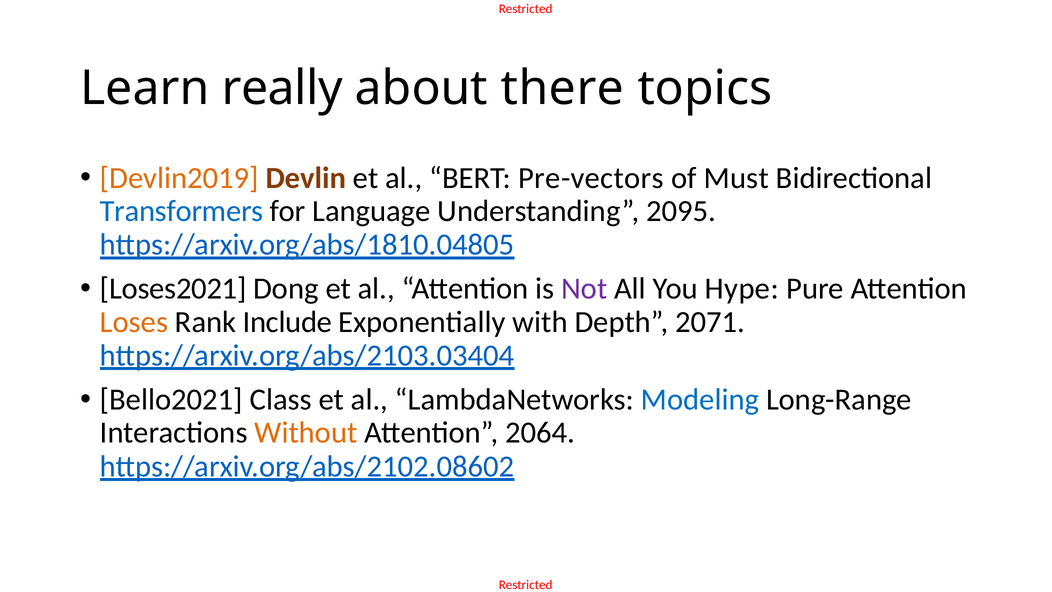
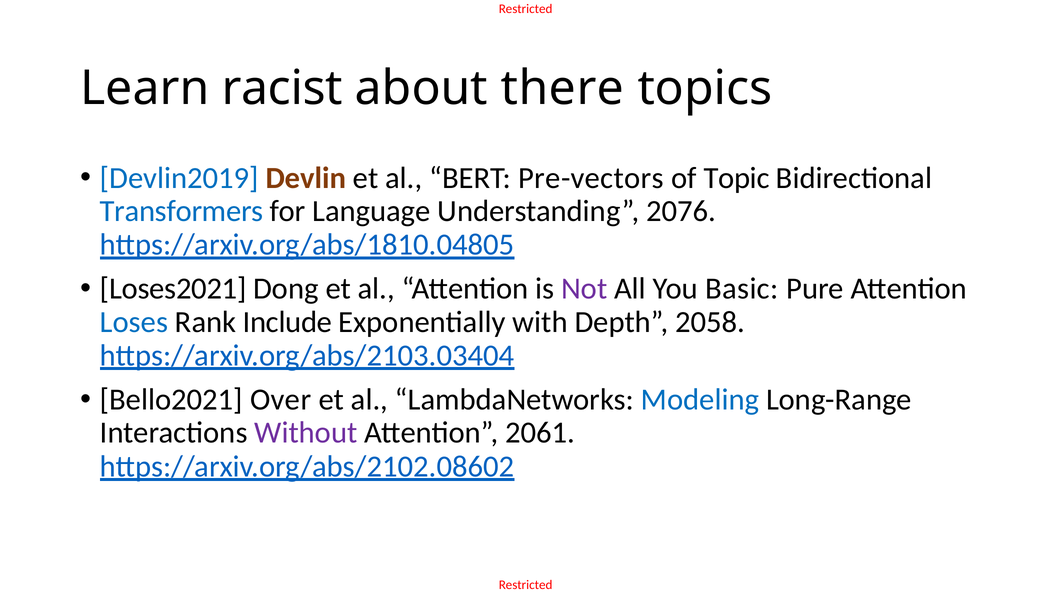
really: really -> racist (282, 88)
Devlin2019 colour: orange -> blue (179, 178)
Must: Must -> Topic (737, 178)
2095: 2095 -> 2076 (681, 211)
Hype: Hype -> Basic (742, 289)
Loses colour: orange -> blue (134, 322)
2071: 2071 -> 2058 (710, 322)
Class: Class -> Over (281, 400)
Without colour: orange -> purple (306, 433)
2064: 2064 -> 2061 (540, 433)
